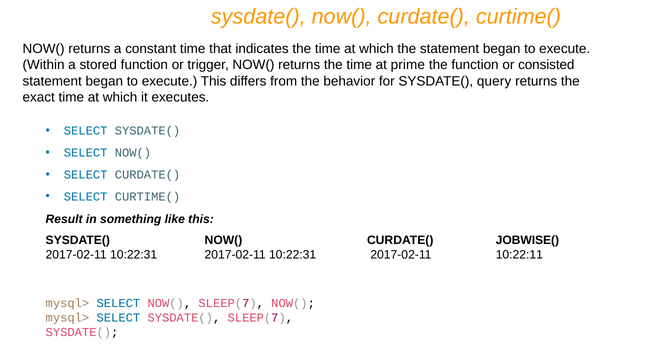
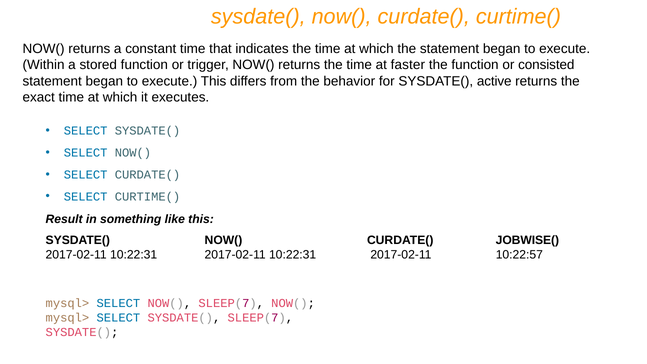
prime: prime -> faster (408, 65)
query: query -> active (494, 81)
10:22:11: 10:22:11 -> 10:22:57 (519, 255)
